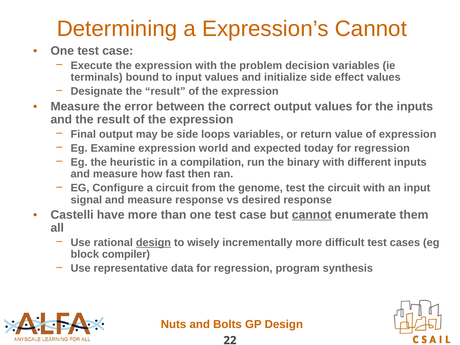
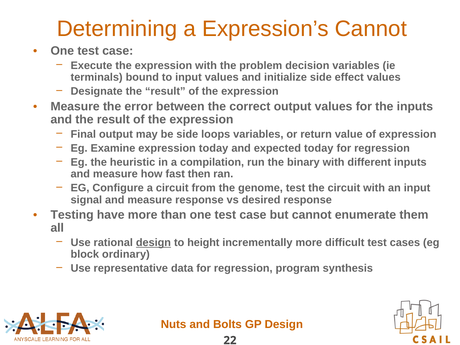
expression world: world -> today (214, 148)
Castelli: Castelli -> Testing (72, 215)
cannot underline: present -> none (312, 215)
wisely: wisely -> height (203, 243)
compiler: compiler -> ordinary (126, 254)
